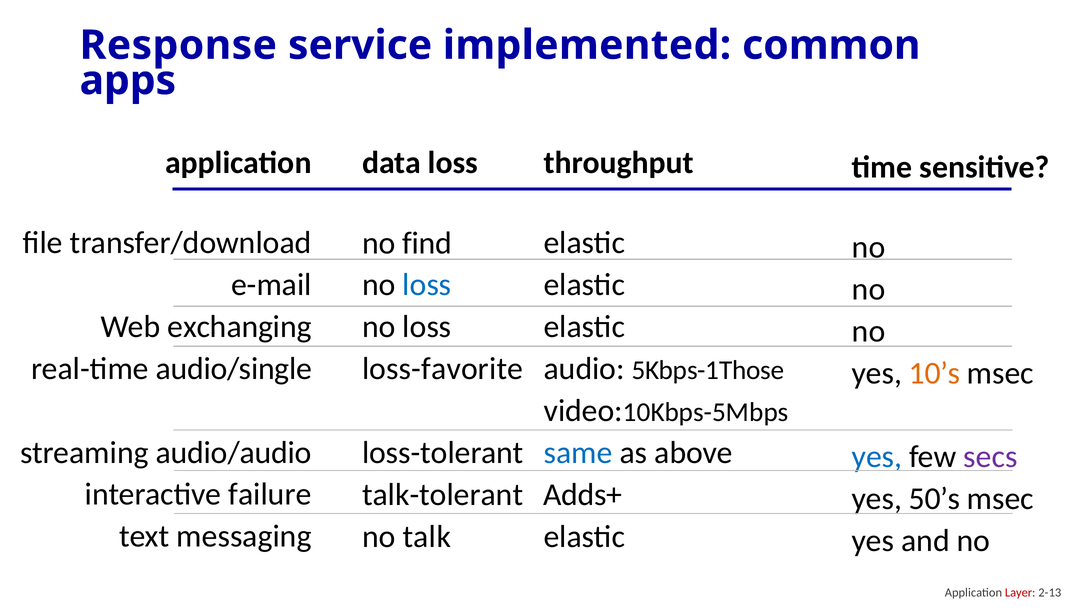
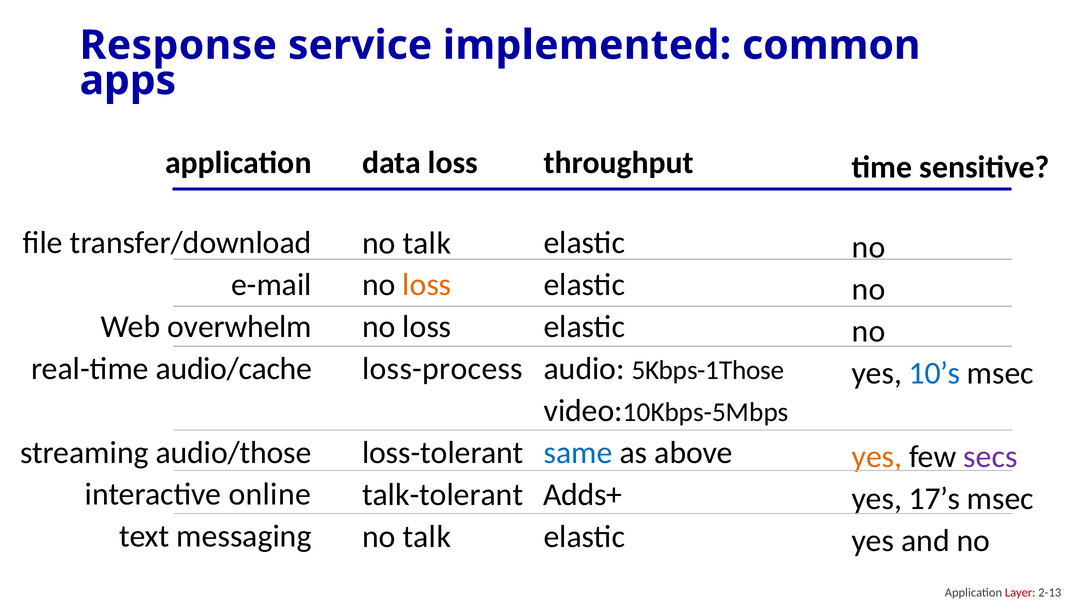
find: find -> talk (427, 243)
loss colour: blue -> orange (427, 285)
exchanging: exchanging -> overwhelm (240, 327)
audio/single: audio/single -> audio/cache (234, 369)
loss-favorite: loss-favorite -> loss-process (442, 369)
10’s colour: orange -> blue (935, 373)
audio/audio: audio/audio -> audio/those (234, 453)
yes colour: blue -> orange (877, 457)
failure: failure -> online (270, 495)
50’s: 50’s -> 17’s (935, 499)
